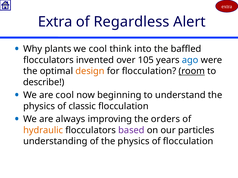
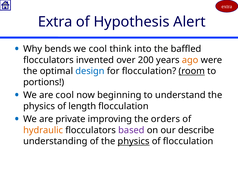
Regardless: Regardless -> Hypothesis (132, 22)
plants: plants -> bends (58, 49)
105: 105 -> 200 (146, 60)
ago colour: blue -> orange (190, 60)
design colour: orange -> blue (90, 71)
describe: describe -> portions (44, 82)
classic: classic -> length (82, 106)
always: always -> private (71, 119)
particles: particles -> describe (196, 131)
physics underline: none -> present (134, 142)
